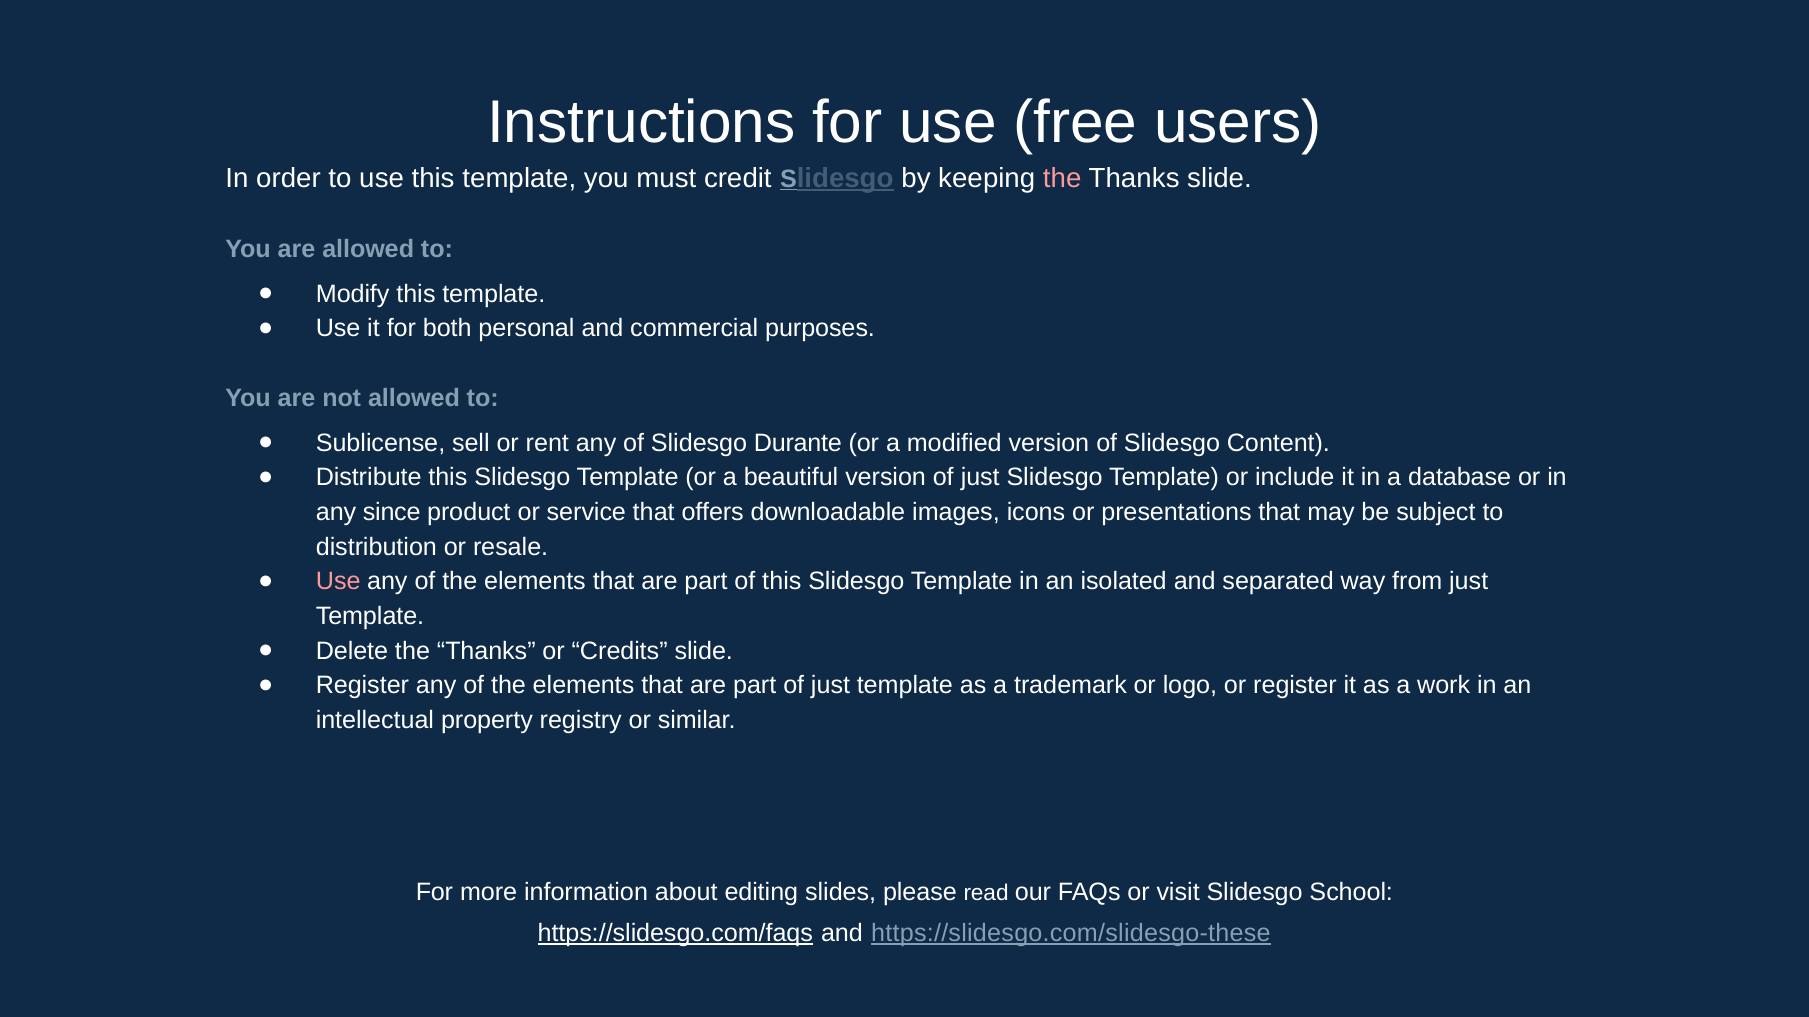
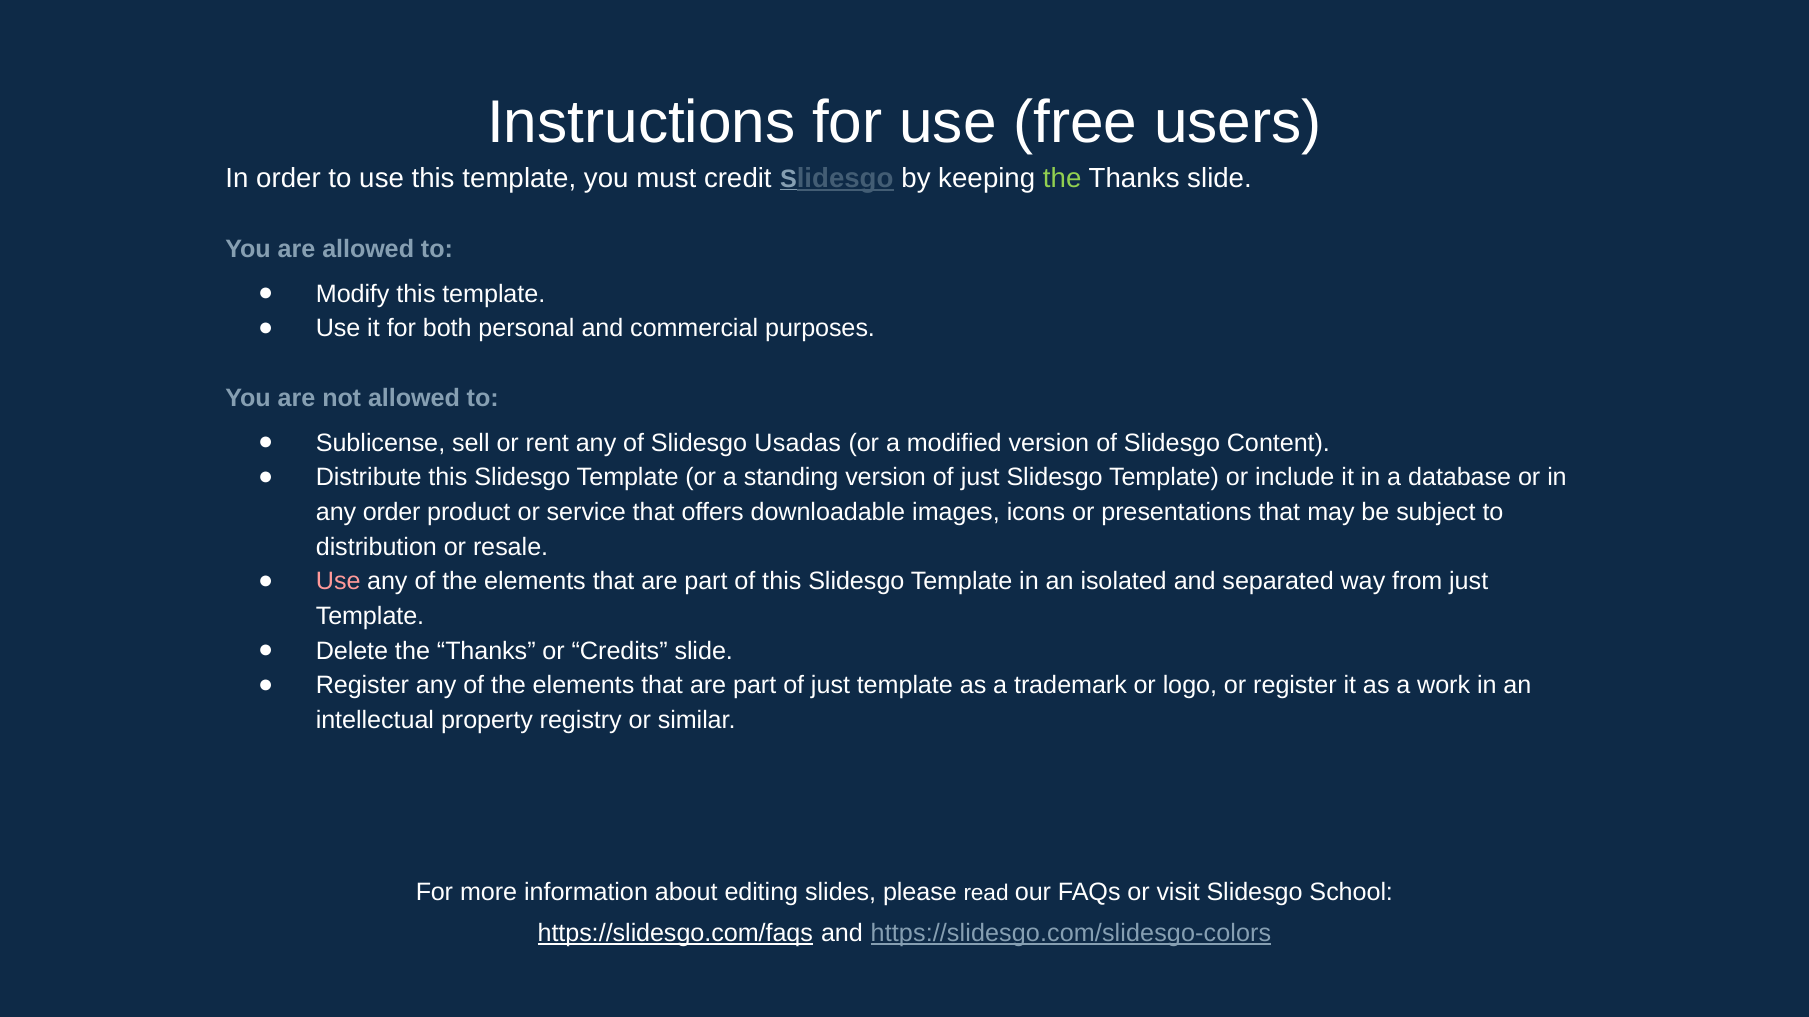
the colour: pink -> light green (1062, 178)
Durante: Durante -> Usadas (798, 443)
beautiful: beautiful -> standing (791, 478)
any since: since -> order (392, 513)
https://slidesgo.com/slidesgo-these: https://slidesgo.com/slidesgo-these -> https://slidesgo.com/slidesgo-colors (1071, 934)
